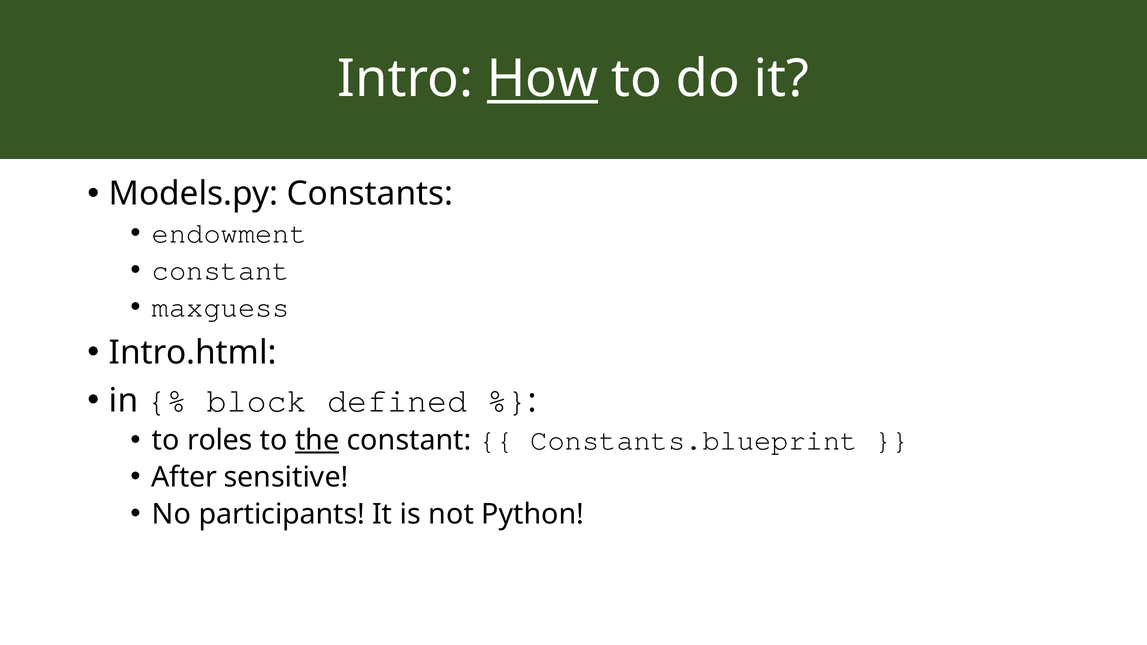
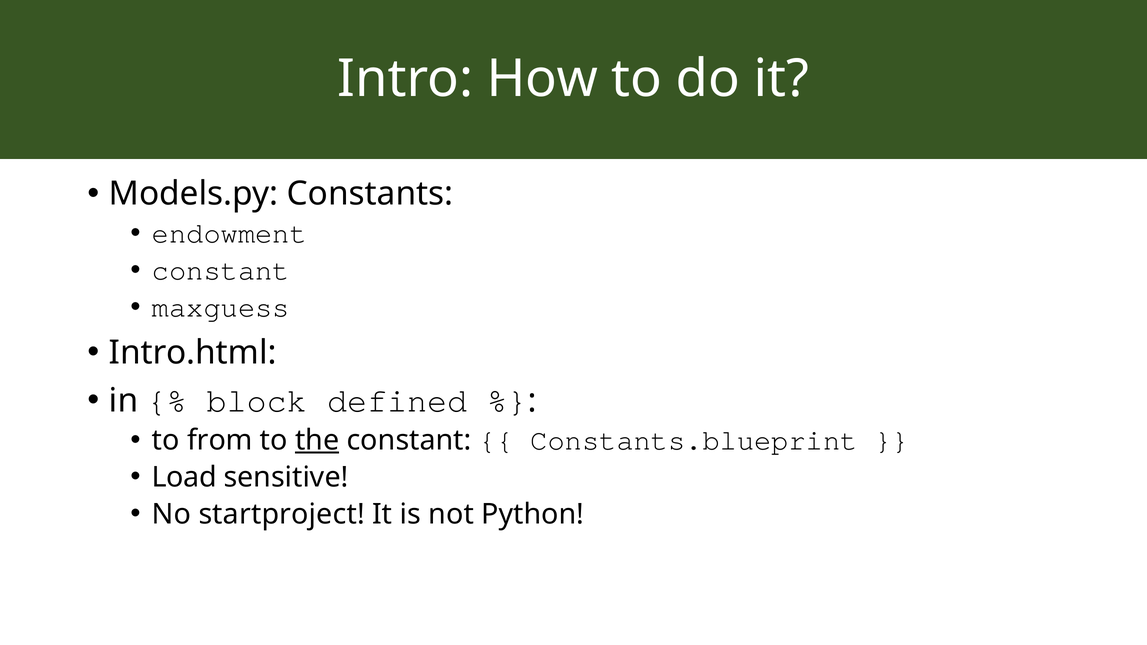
How underline: present -> none (542, 79)
roles: roles -> from (220, 440)
After: After -> Load (184, 477)
participants: participants -> startproject (282, 514)
